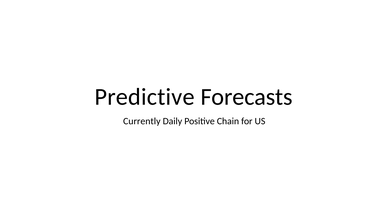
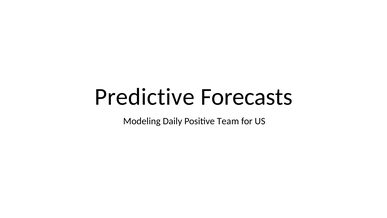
Currently: Currently -> Modeling (142, 121)
Chain: Chain -> Team (228, 121)
